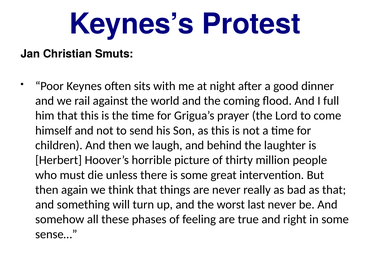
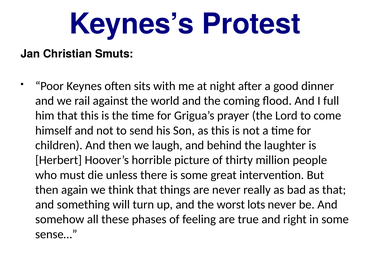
last: last -> lots (256, 204)
